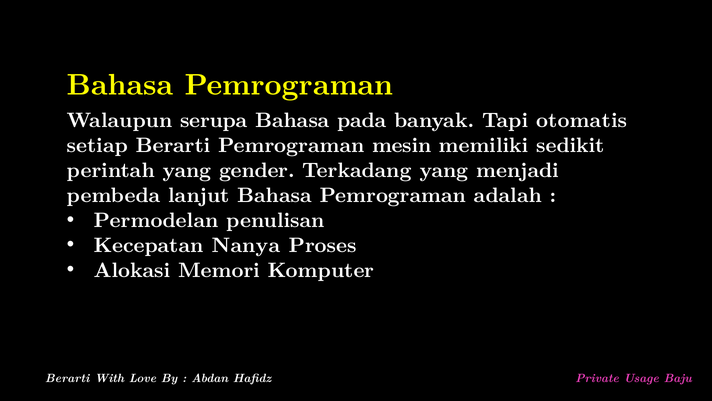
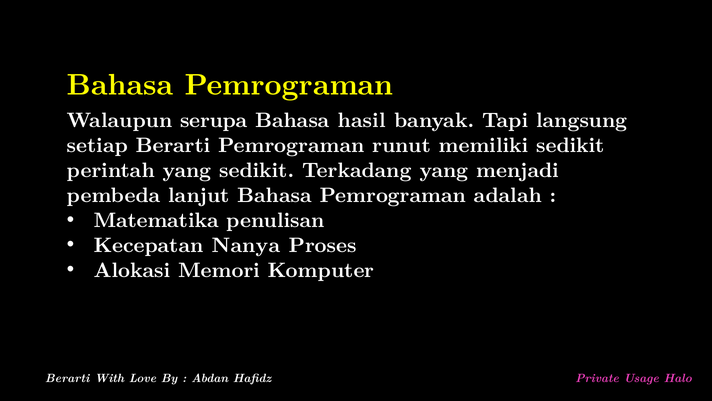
pada: pada -> hasil (362, 120)
otomatis: otomatis -> langsung (582, 120)
mesin: mesin -> runut (402, 145)
yang gender: gender -> sedikit (257, 170)
Permodelan: Permodelan -> Matematika (156, 220)
Baju: Baju -> Halo (678, 378)
